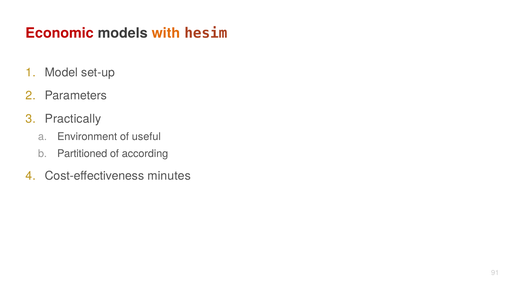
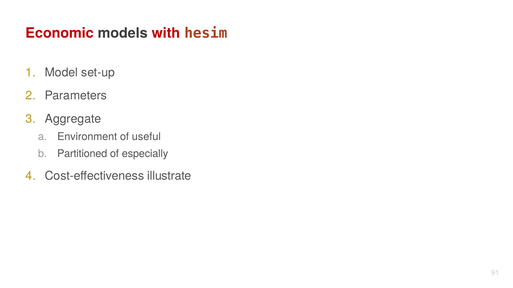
with colour: orange -> red (166, 33)
Practically: Practically -> Aggregate (73, 119)
according: according -> especially (145, 154)
minutes: minutes -> illustrate (169, 176)
